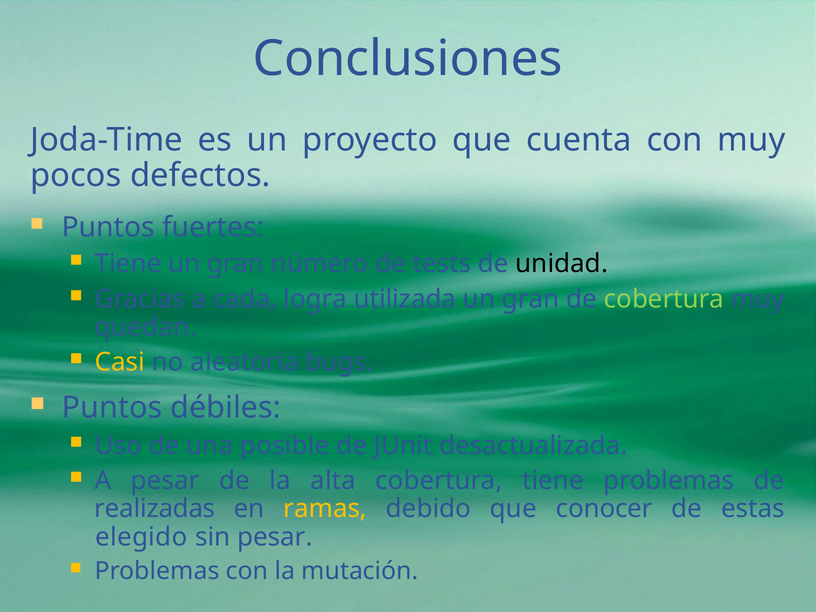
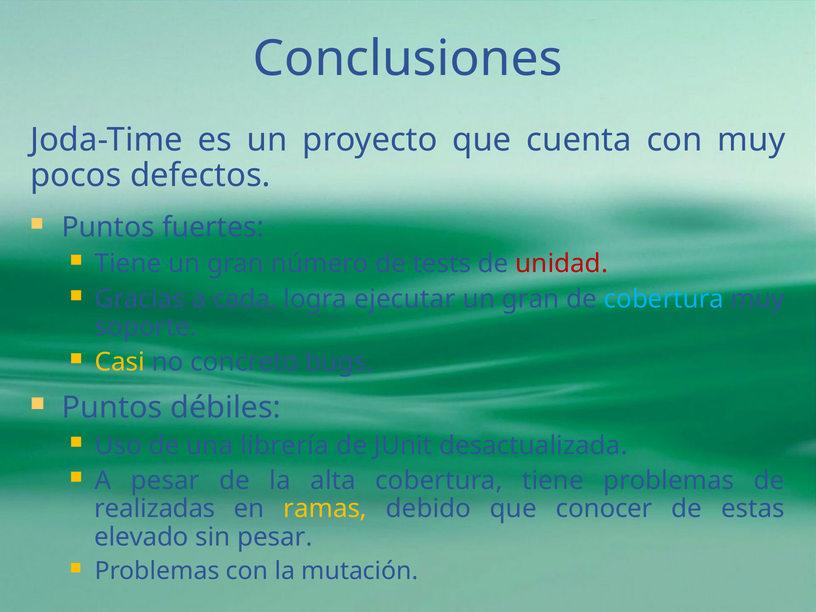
unidad colour: black -> red (562, 264)
utilizada: utilizada -> ejecutar (405, 299)
cobertura colour: light green -> light blue (664, 299)
quedan: quedan -> soporte (146, 327)
aleatoria: aleatoria -> concreto (244, 362)
posible: posible -> librería (285, 445)
elegido: elegido -> elevado (142, 537)
